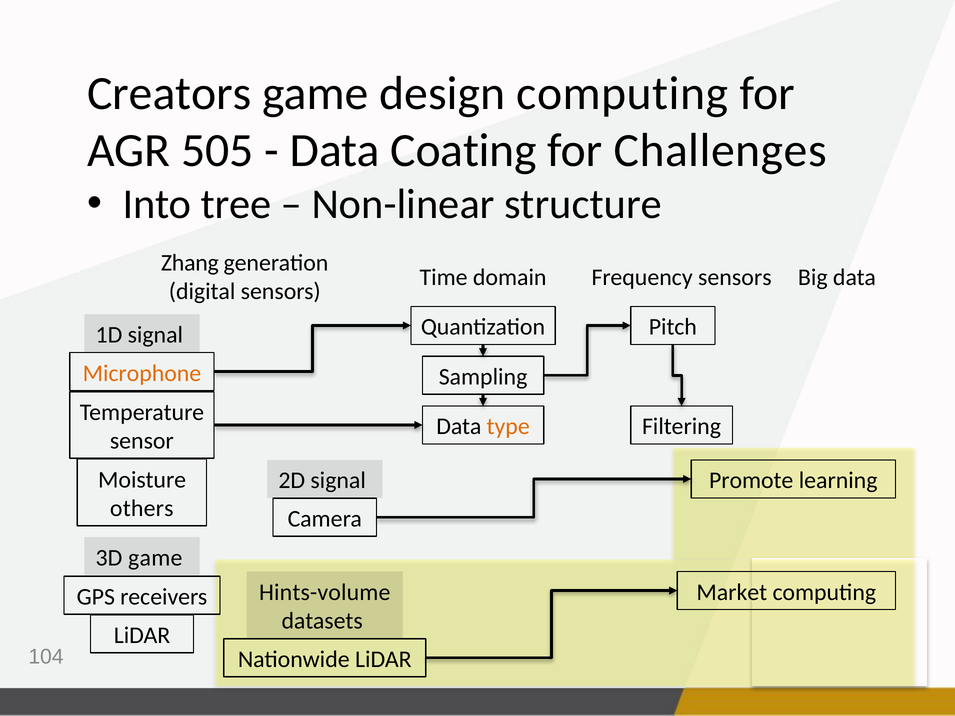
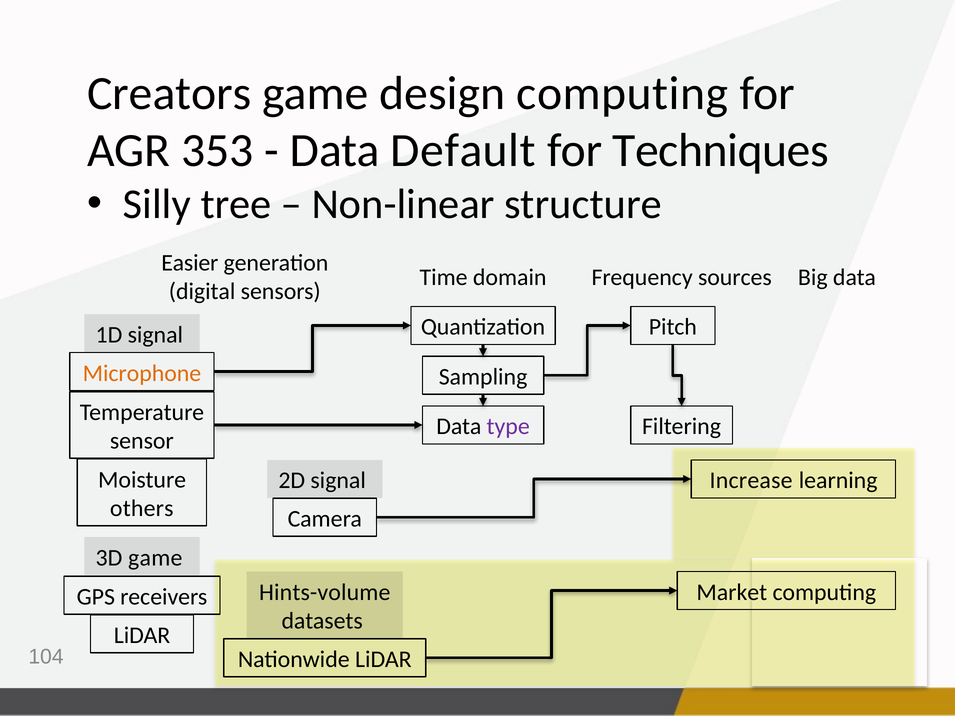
505: 505 -> 353 (217, 151)
Coating: Coating -> Default (463, 151)
Challenges: Challenges -> Techniques (721, 151)
Into: Into -> Silly (157, 204)
Zhang: Zhang -> Easier (190, 263)
Frequency sensors: sensors -> sources (735, 277)
type colour: orange -> purple (508, 427)
Promote: Promote -> Increase (751, 481)
